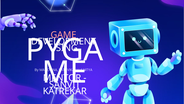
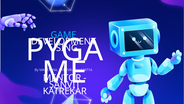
GAME colour: pink -> light blue (64, 35)
